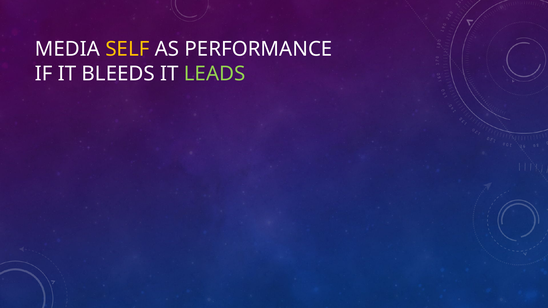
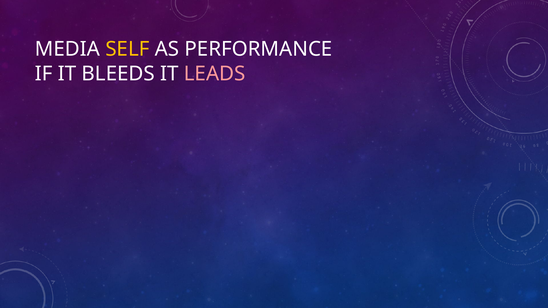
LEADS colour: light green -> pink (215, 74)
